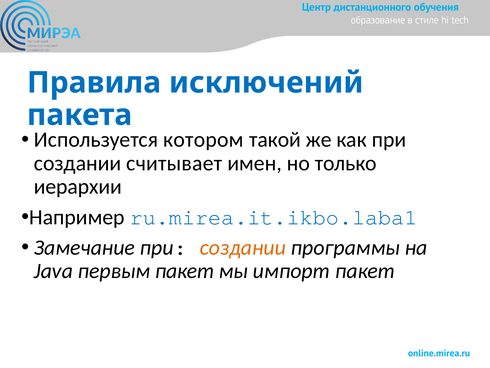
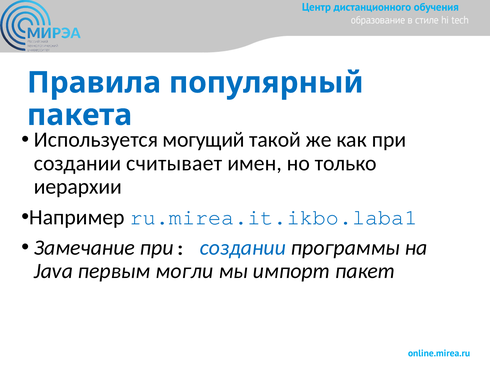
исключений: исключений -> популярный (266, 83)
котором: котором -> могущий (204, 139)
создании colour: orange -> blue (243, 247)
первым пакет: пакет -> могли (184, 271)
